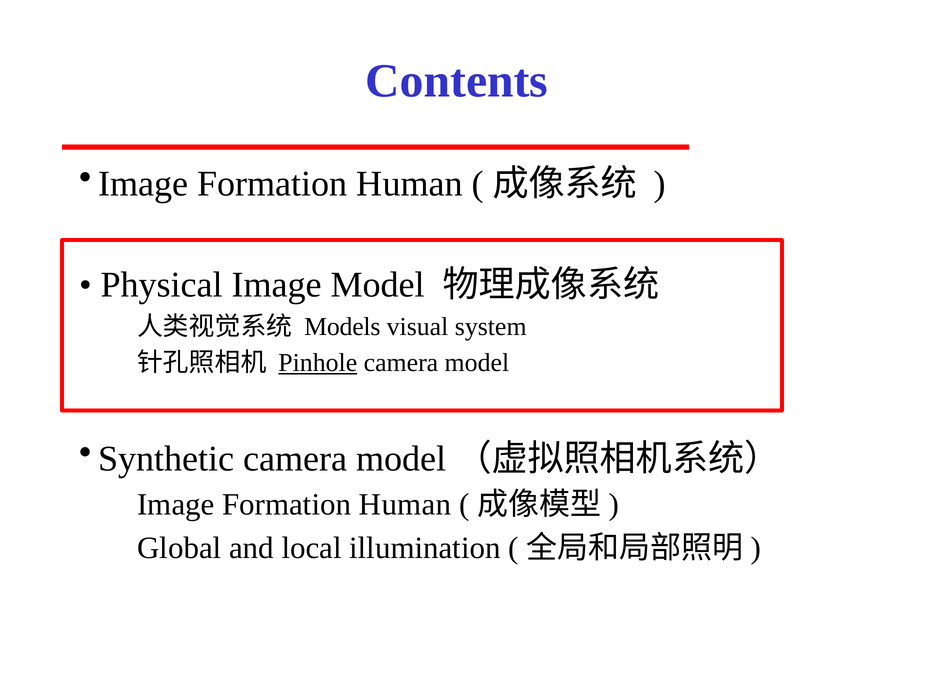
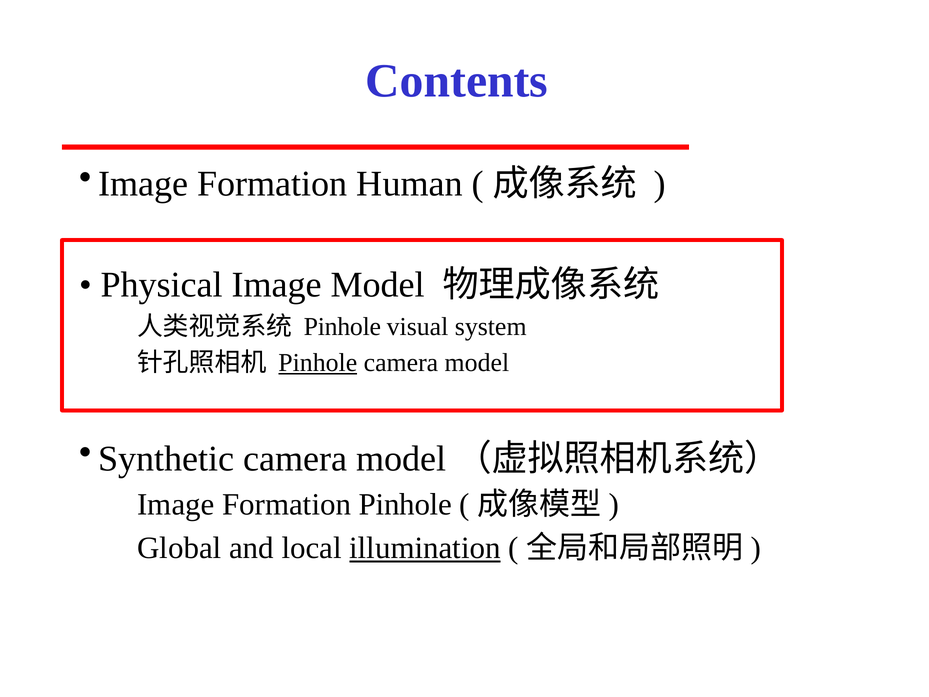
Models: Models -> Pinhole (342, 327)
Human: Human -> Pinhole (405, 505)
illumination underline: none -> present (425, 548)
